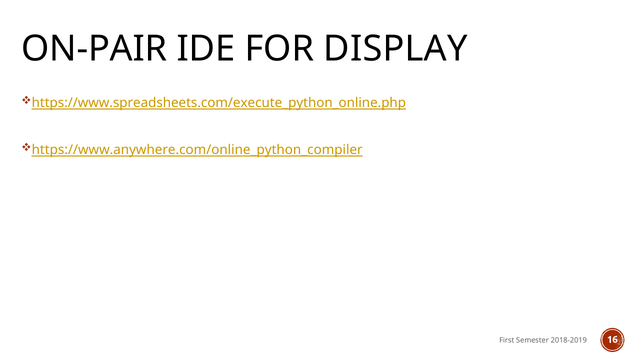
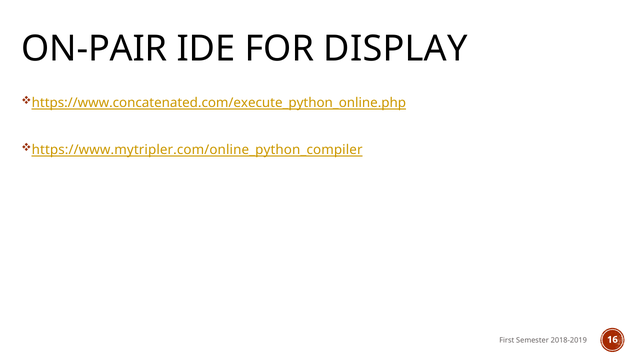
https://www.spreadsheets.com/execute_python_online.php: https://www.spreadsheets.com/execute_python_online.php -> https://www.concatenated.com/execute_python_online.php (219, 103)
https://www.anywhere.com/online_python_compiler: https://www.anywhere.com/online_python_compiler -> https://www.mytripler.com/online_python_compiler (197, 150)
